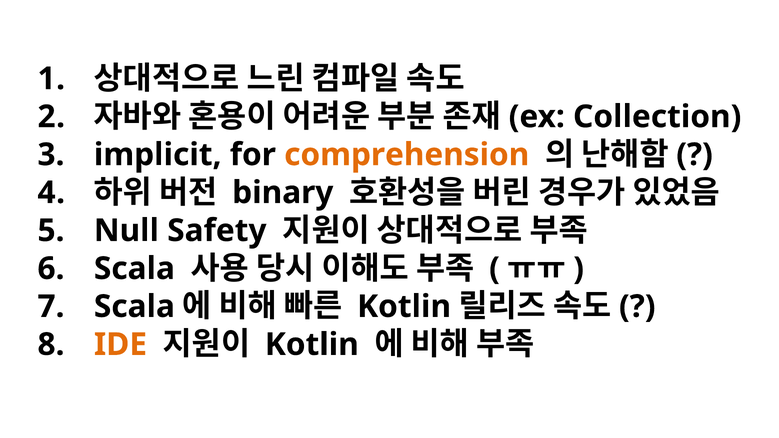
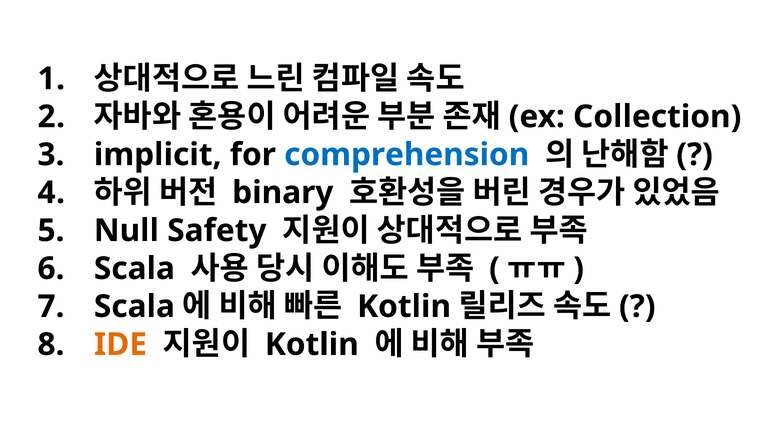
comprehension colour: orange -> blue (407, 155)
